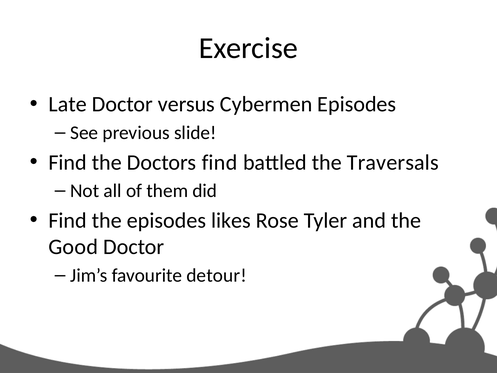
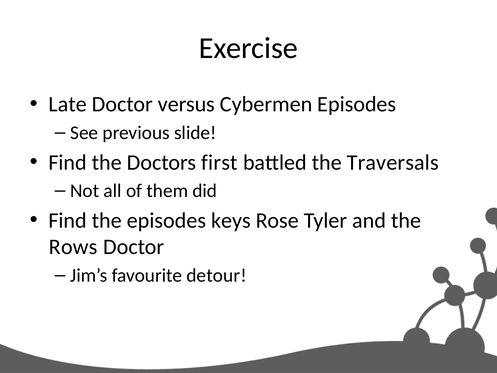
Doctors find: find -> first (219, 162)
likes: likes -> keys (231, 220)
Good: Good -> Rows (73, 247)
